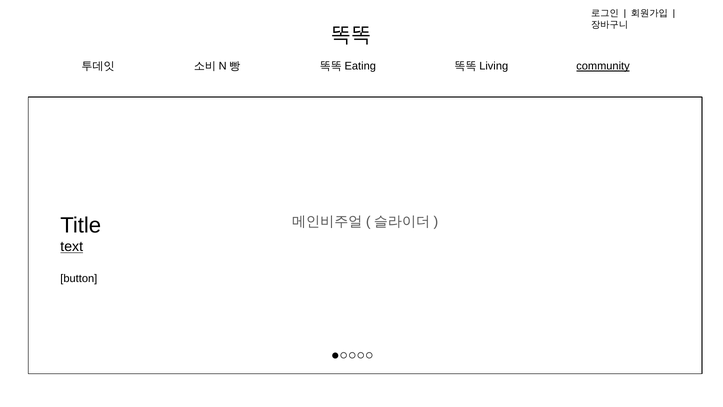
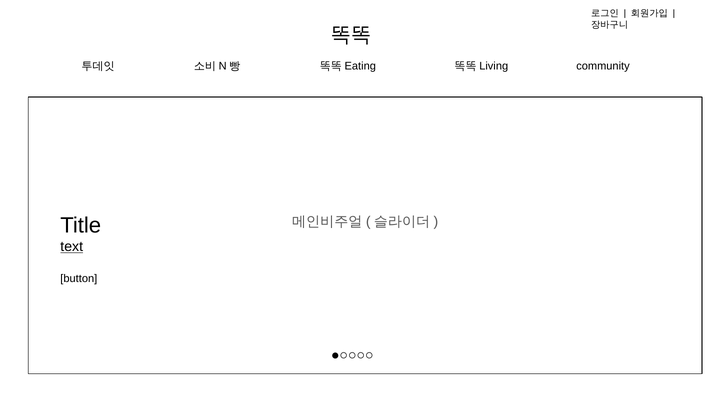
community underline: present -> none (603, 66)
